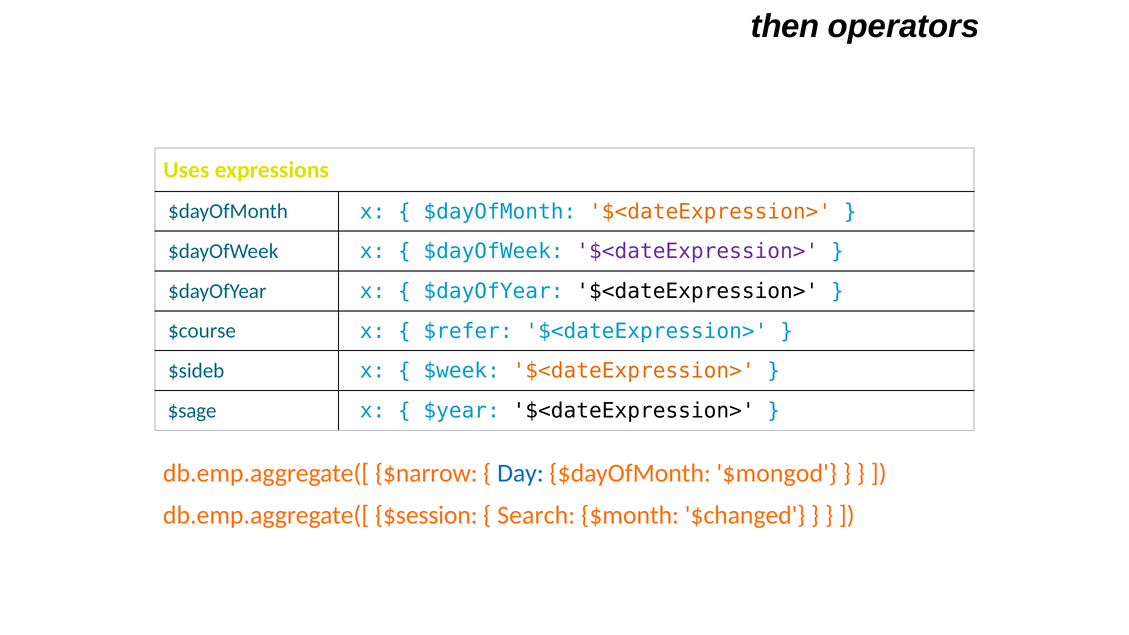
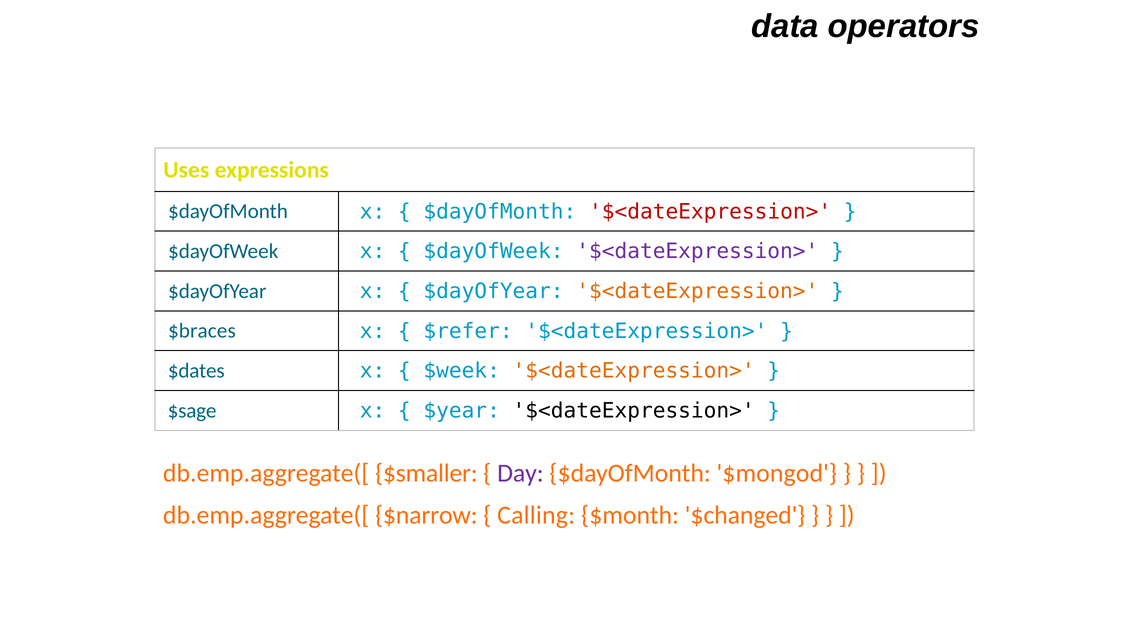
then: then -> data (785, 26)
$<dateExpression> colour: orange -> red (710, 212)
$<dateExpression> colour: black -> orange (697, 291)
$course: $course -> $braces (202, 331)
$sideb: $sideb -> $dates (196, 371)
$narrow: $narrow -> $smaller (426, 473)
Day colour: blue -> purple (520, 473)
$session: $session -> $narrow (426, 515)
Search: Search -> Calling (536, 515)
